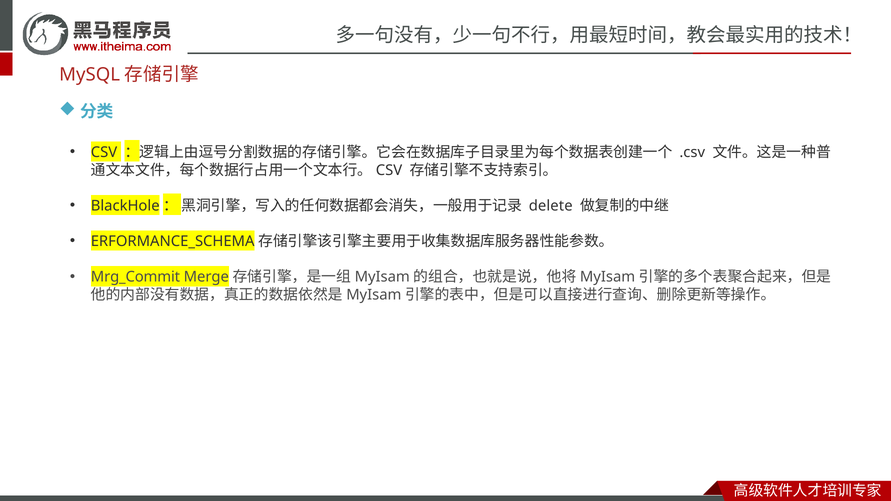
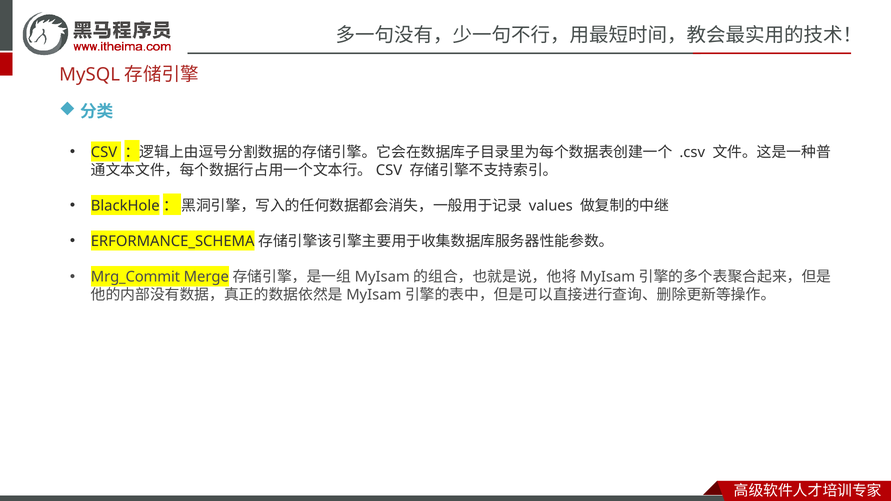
delete: delete -> values (551, 206)
